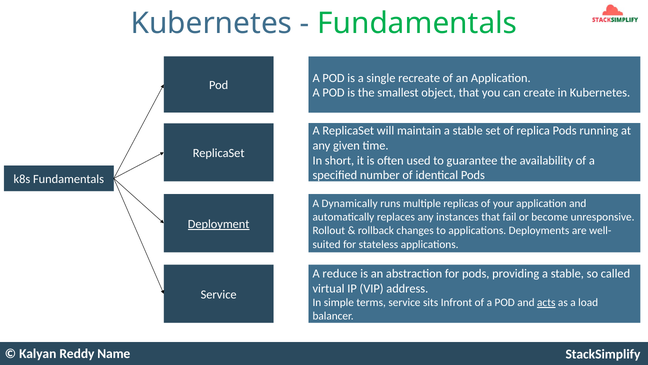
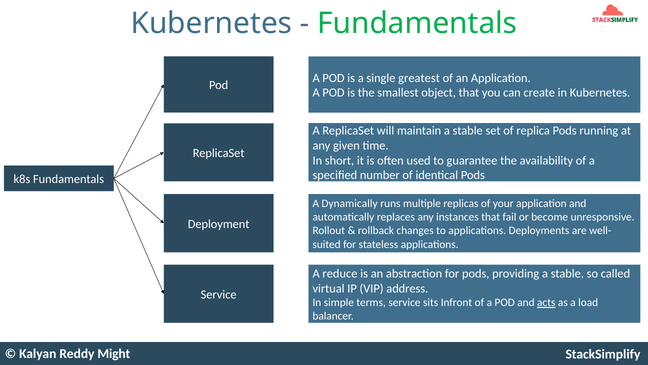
recreate: recreate -> greatest (419, 78)
Deployment underline: present -> none (219, 224)
Name: Name -> Might (114, 354)
